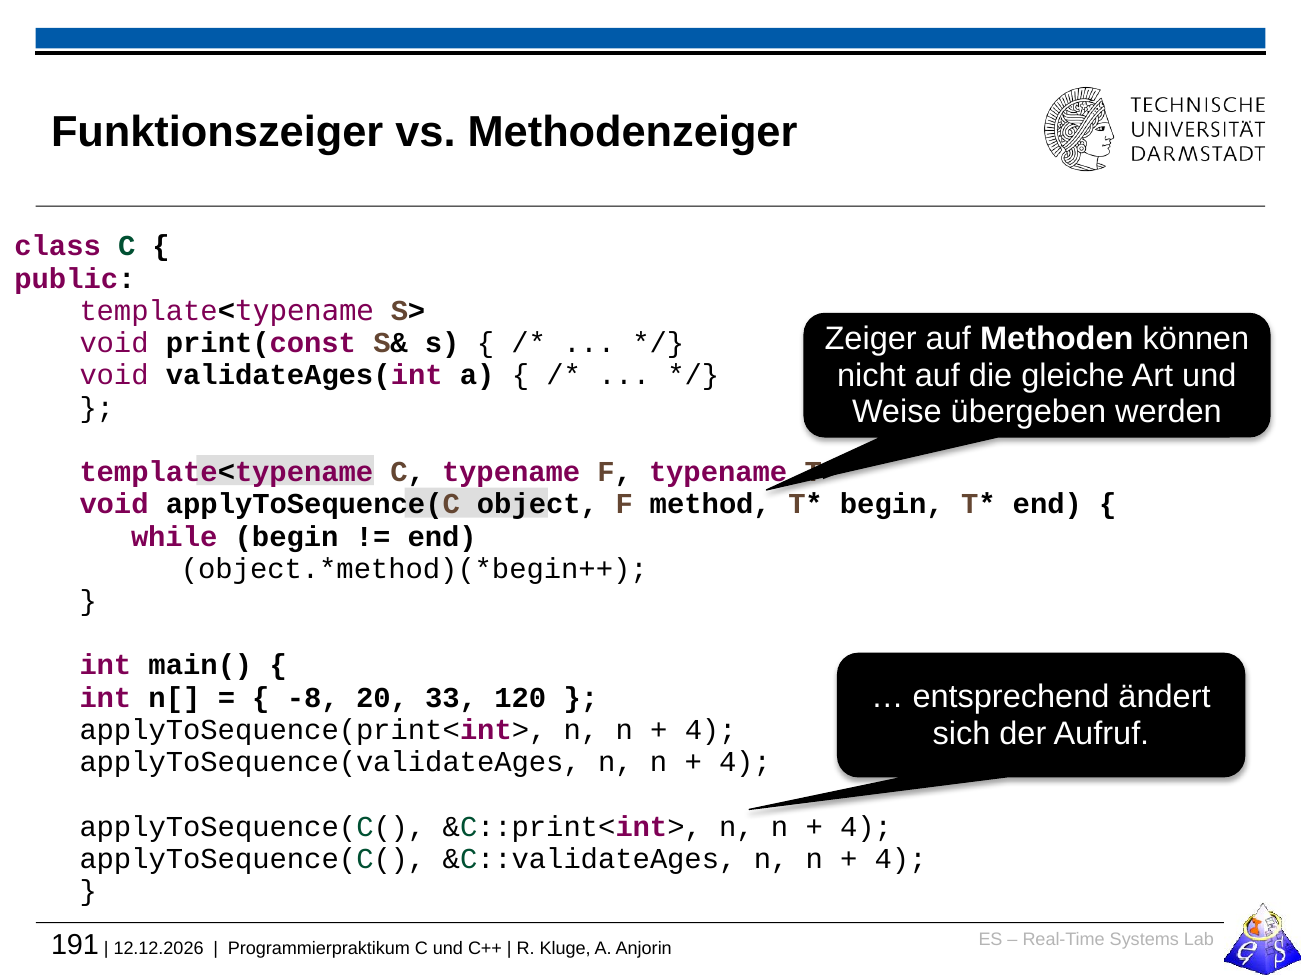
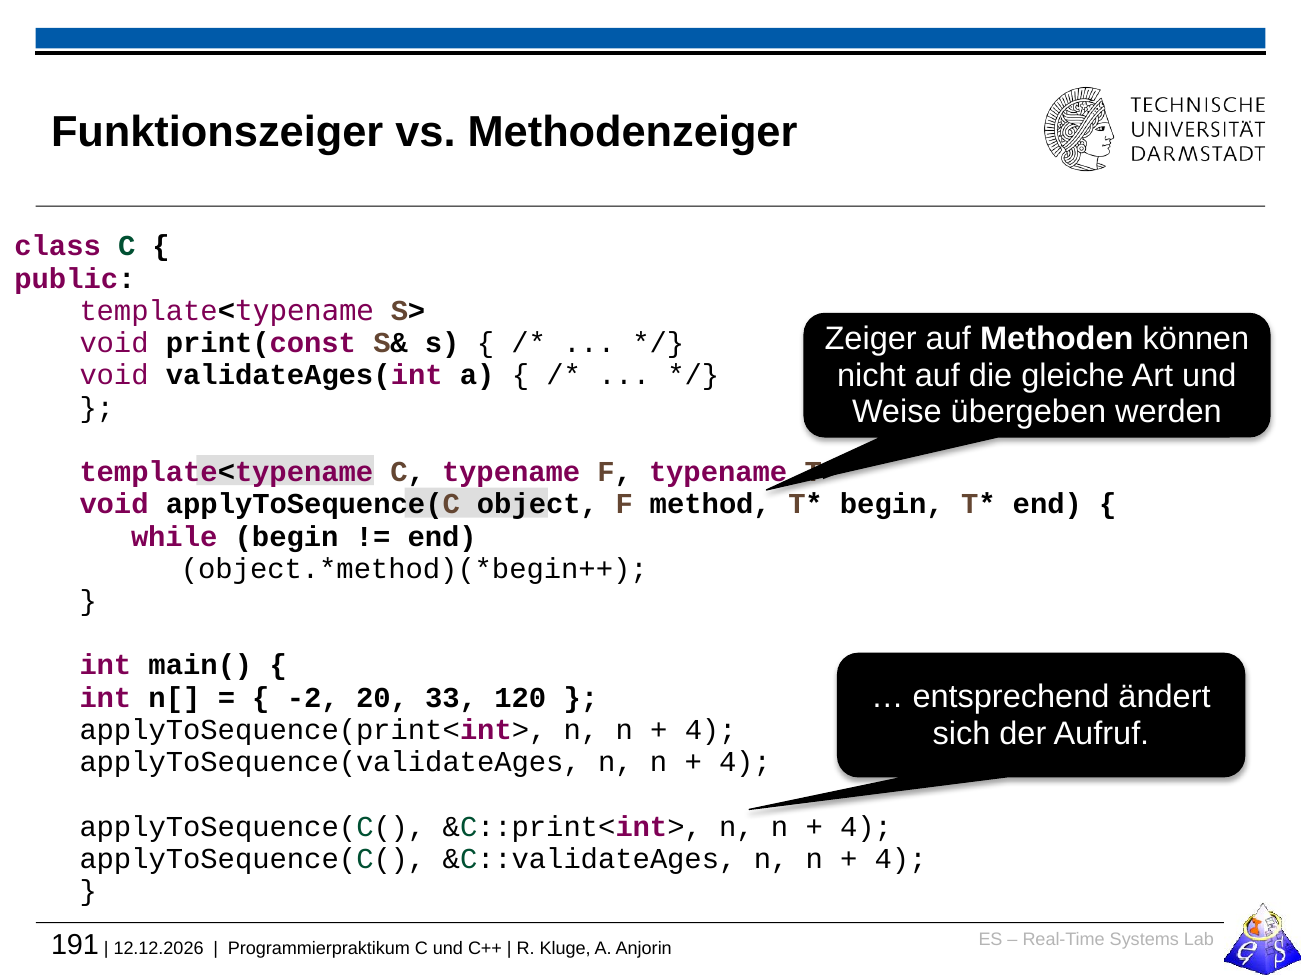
-8: -8 -> -2 (313, 698)
